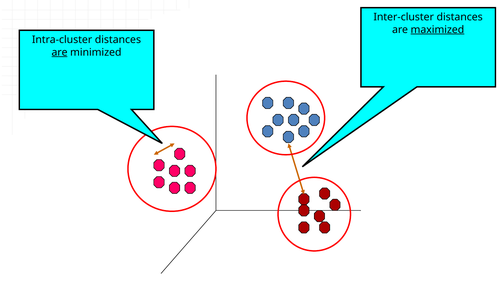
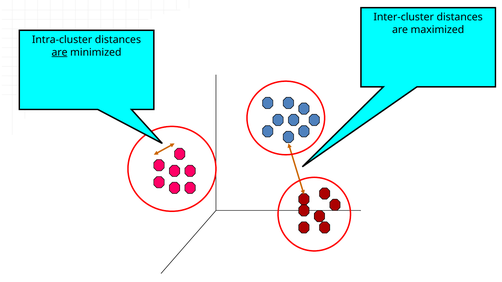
maximized underline: present -> none (437, 30)
